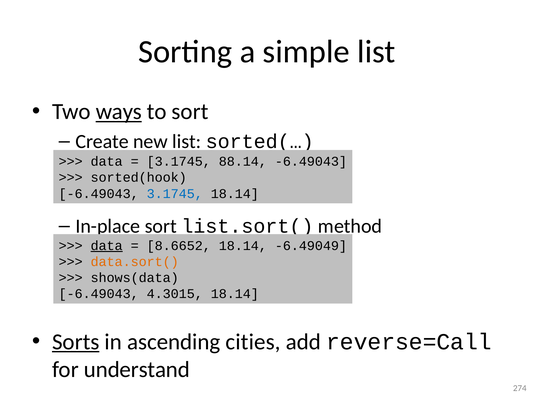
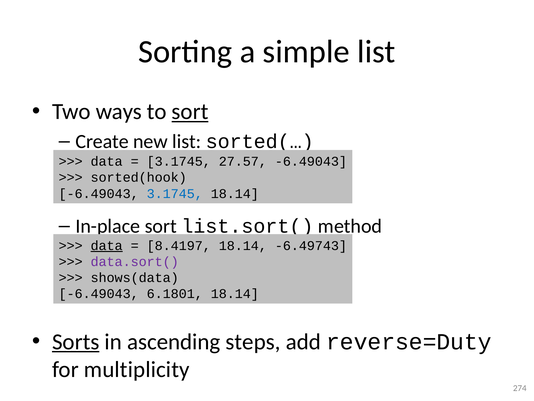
ways underline: present -> none (119, 112)
sort underline: none -> present (190, 112)
88.14: 88.14 -> 27.57 (243, 161)
8.6652: 8.6652 -> 8.4197 (179, 245)
-6.49049: -6.49049 -> -6.49743 (311, 245)
data.sort( colour: orange -> purple (135, 261)
4.3015: 4.3015 -> 6.1801 (175, 293)
cities: cities -> steps (253, 341)
reverse=Call: reverse=Call -> reverse=Duty (409, 341)
understand: understand -> multiplicity (137, 369)
